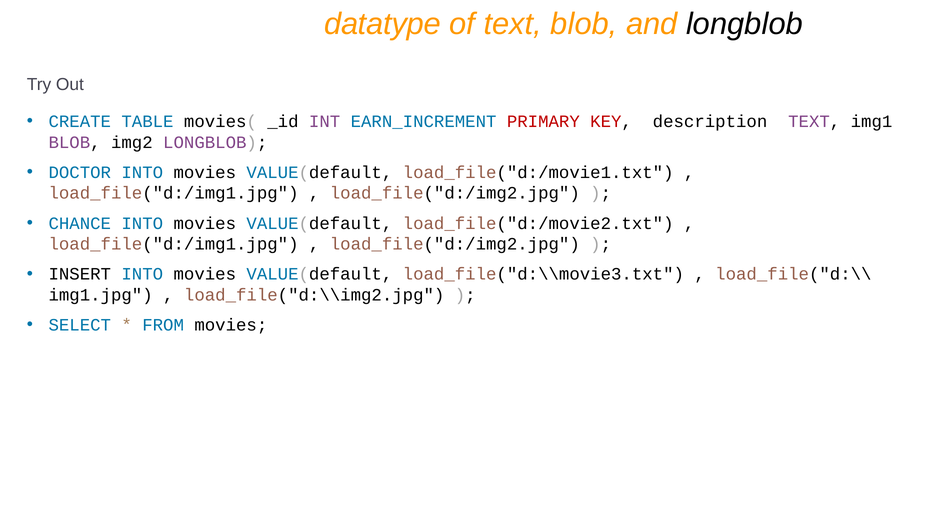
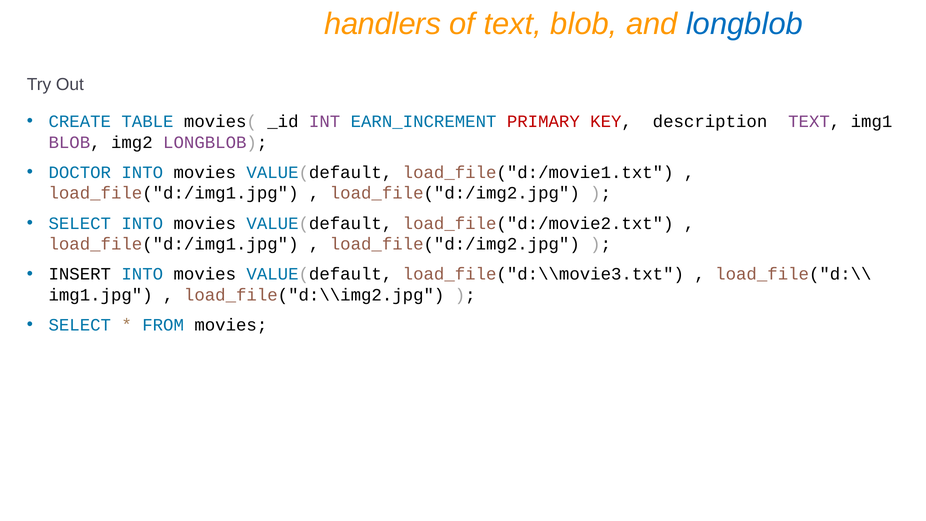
datatype: datatype -> handlers (383, 24)
longblob colour: black -> blue (744, 24)
CHANCE: CHANCE -> SELECT (80, 223)
